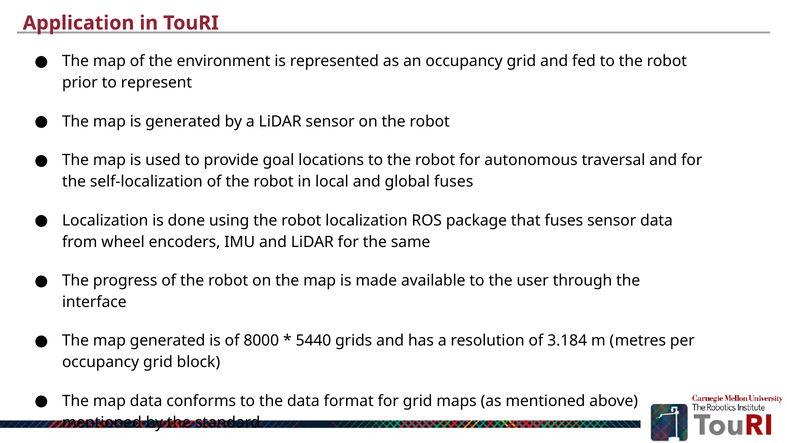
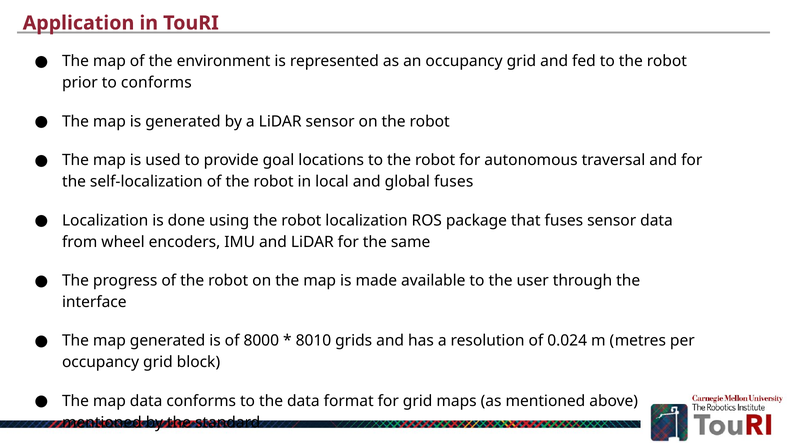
to represent: represent -> conforms (156, 83)
5440: 5440 -> 8010 (313, 341)
3.184: 3.184 -> 0.024 (567, 341)
